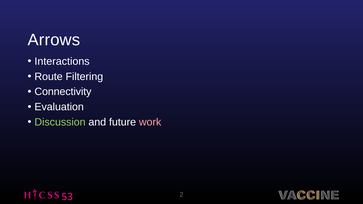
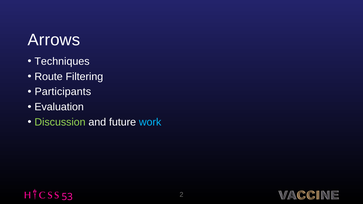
Interactions: Interactions -> Techniques (62, 61)
Connectivity: Connectivity -> Participants (63, 92)
work colour: pink -> light blue (150, 122)
